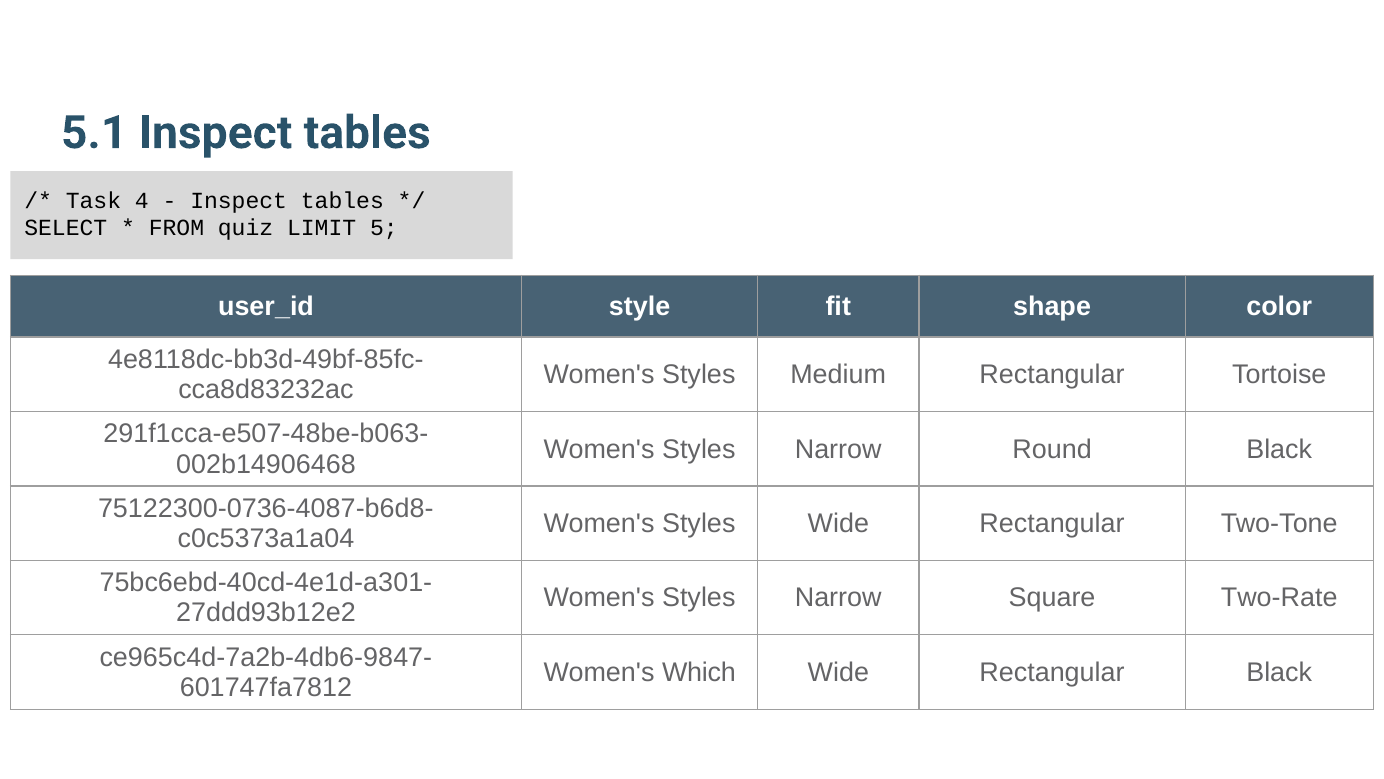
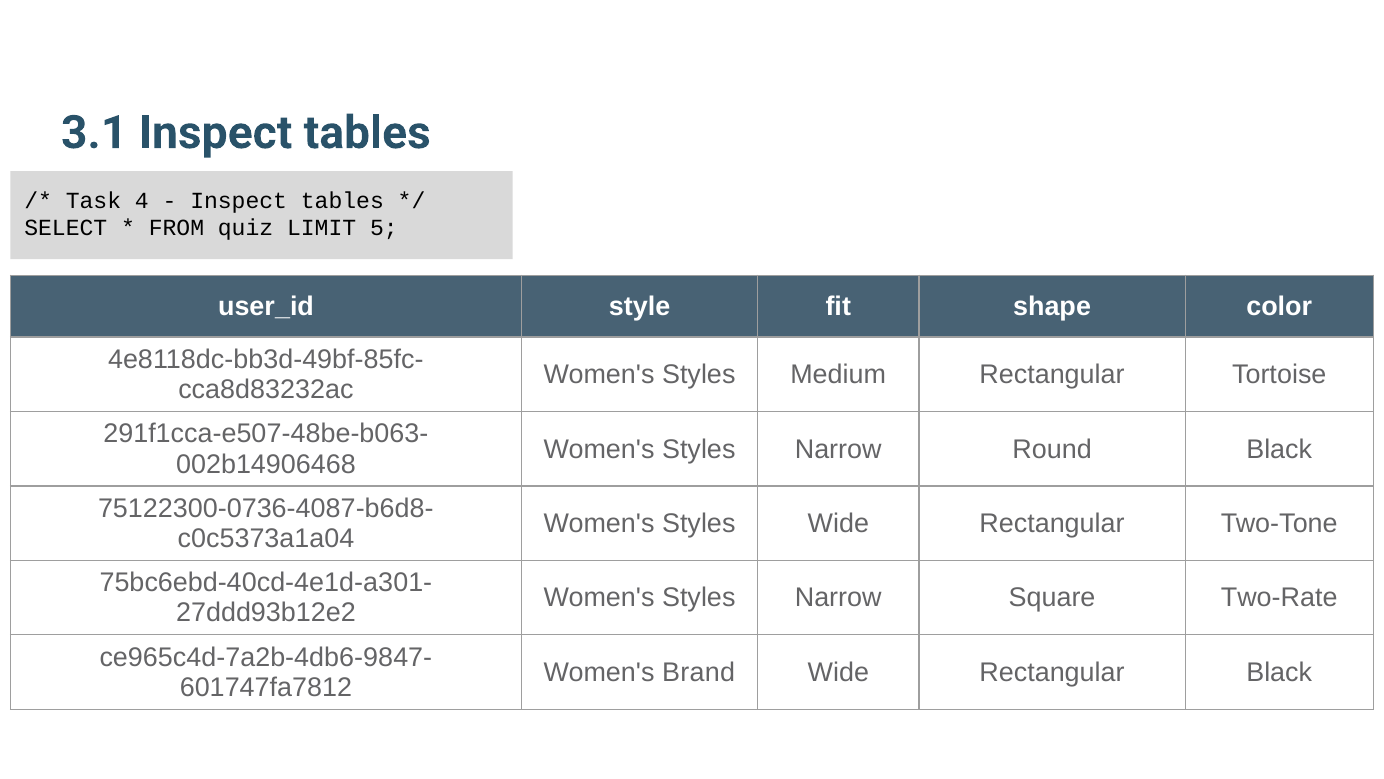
5.1: 5.1 -> 3.1 (94, 133)
Which: Which -> Brand (699, 672)
